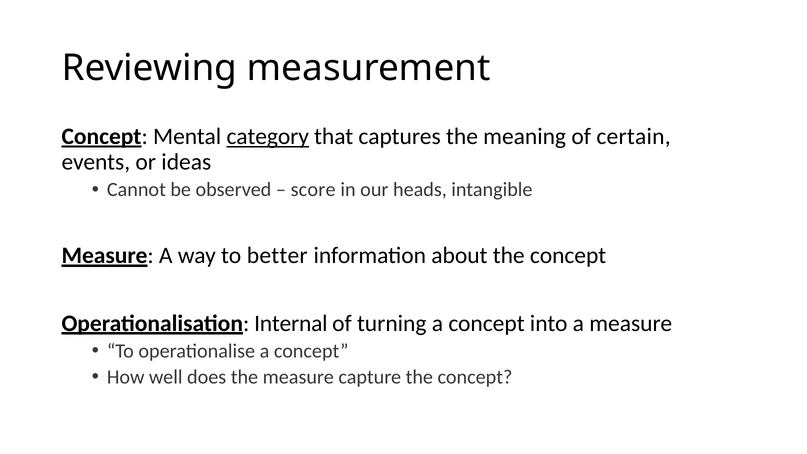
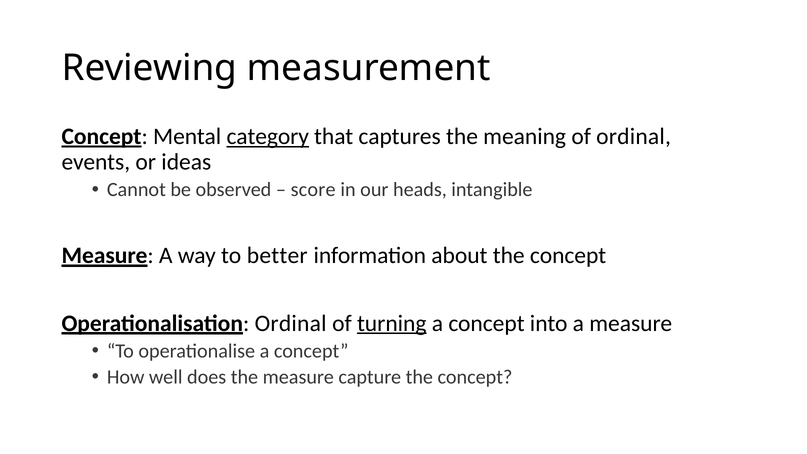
of certain: certain -> ordinal (634, 136)
Operationalisation Internal: Internal -> Ordinal (291, 323)
turning underline: none -> present (392, 323)
